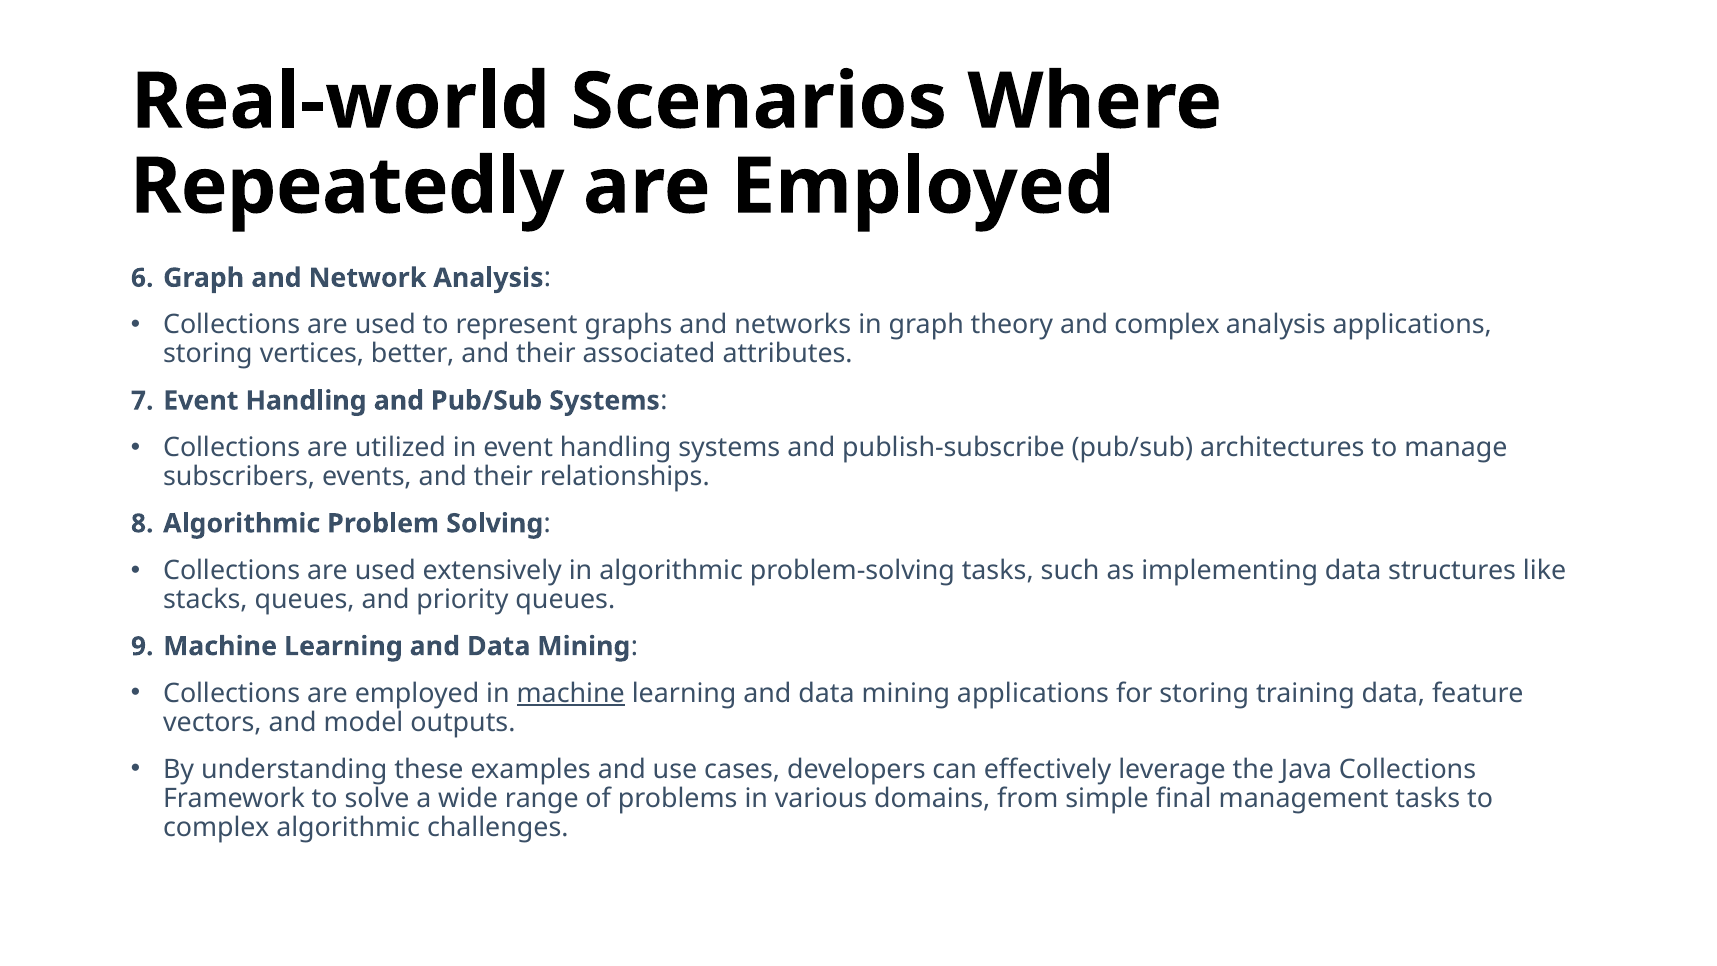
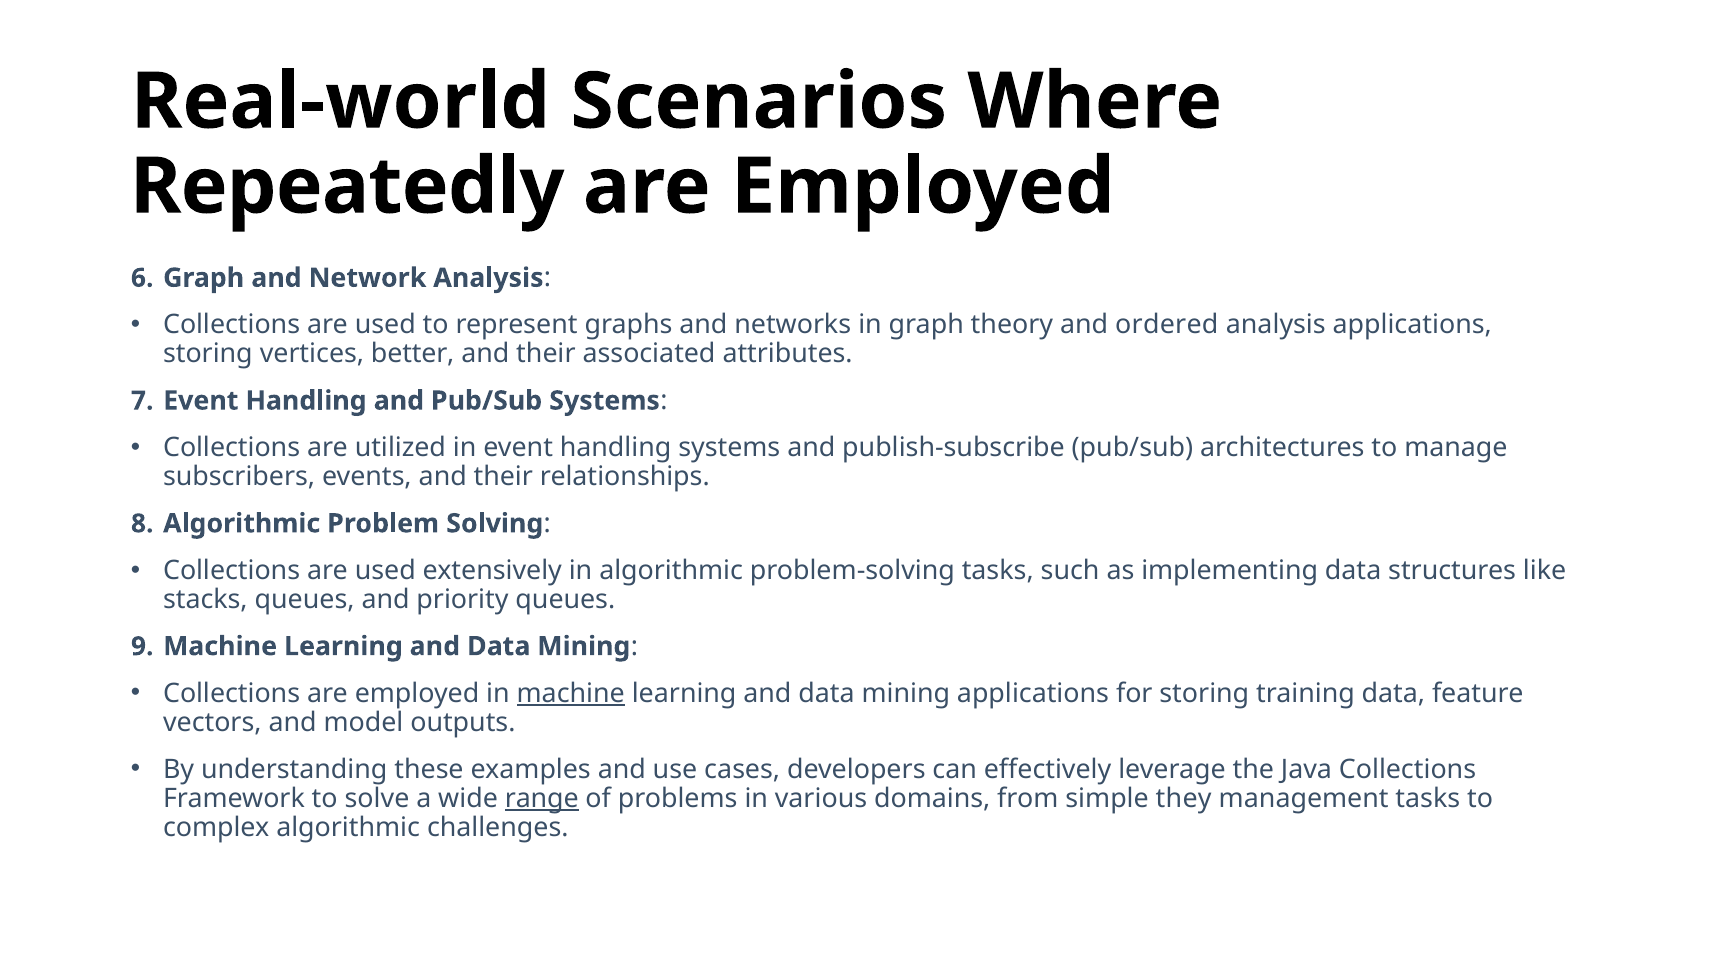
and complex: complex -> ordered (1167, 325)
range underline: none -> present (542, 798)
final: final -> they (1184, 798)
